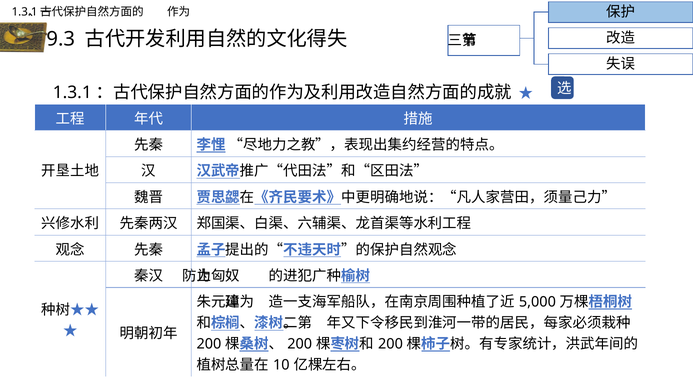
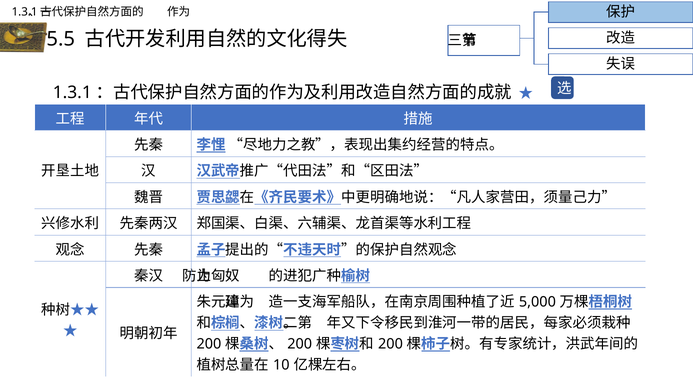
9.3: 9.3 -> 5.5 (61, 39)
